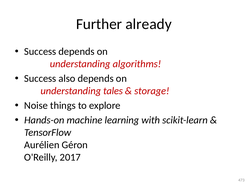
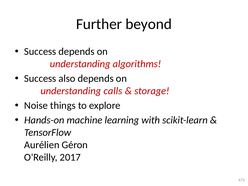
already: already -> beyond (149, 24)
tales: tales -> calls (113, 91)
